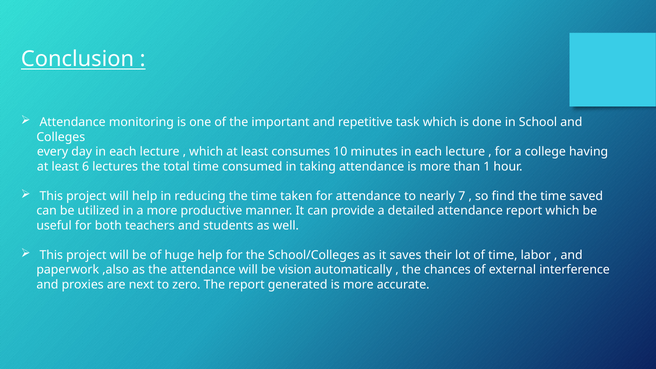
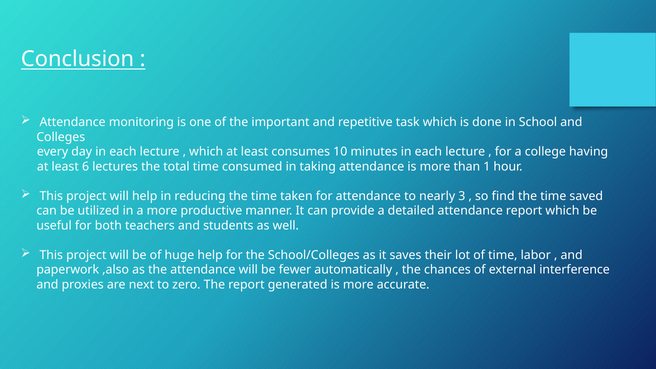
7: 7 -> 3 (462, 196)
vision: vision -> fewer (295, 270)
